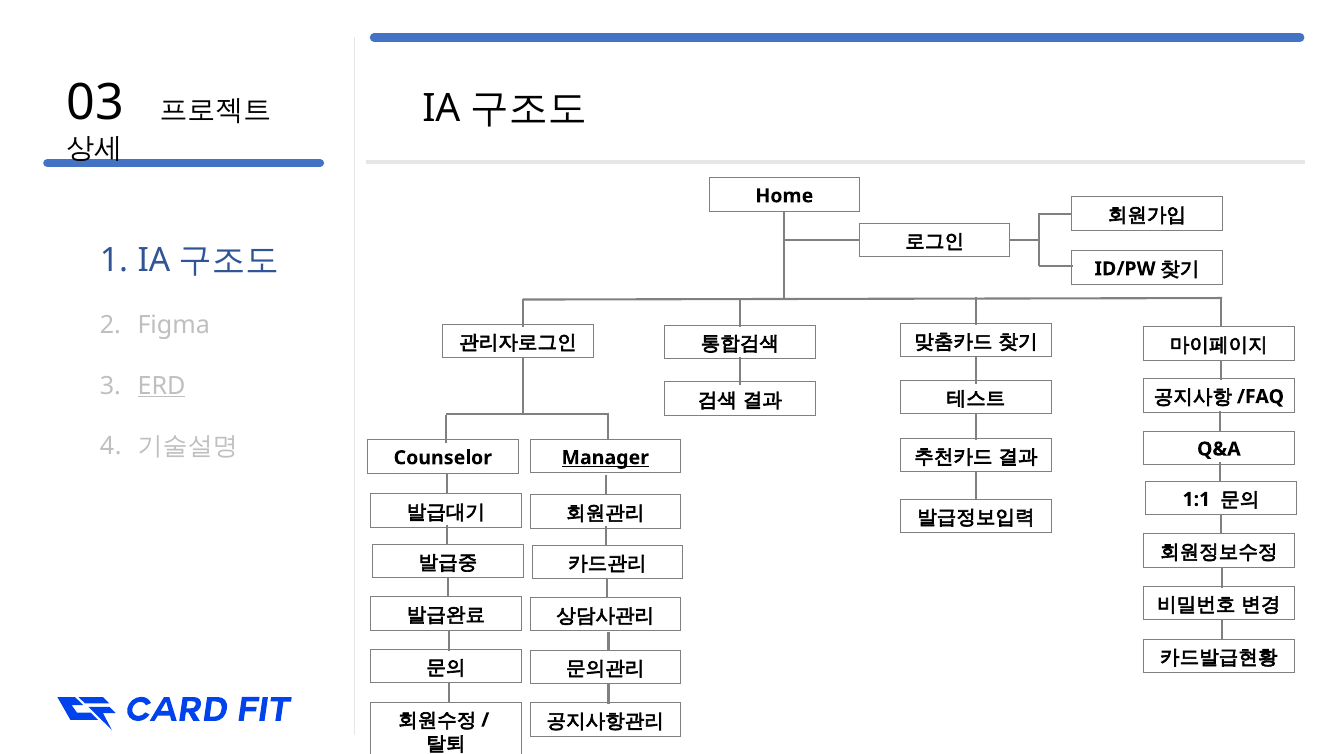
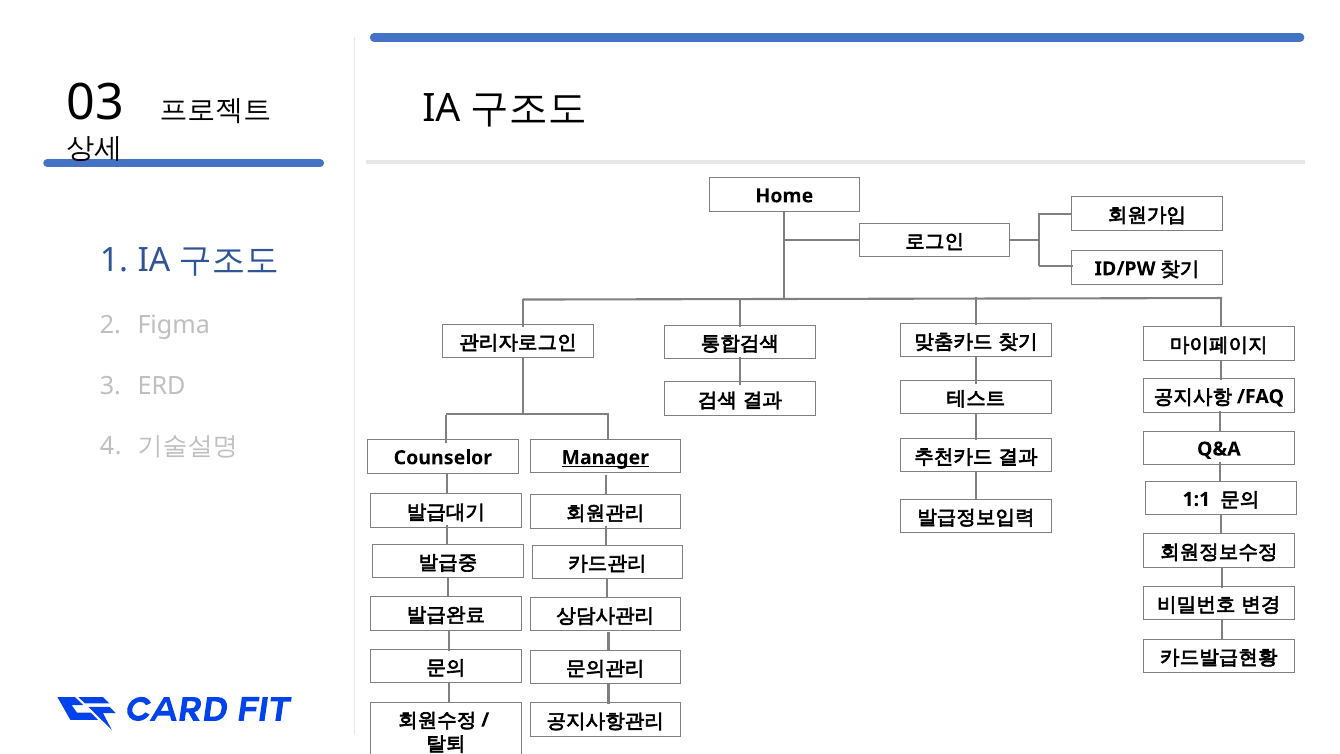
ERD underline: present -> none (162, 386)
